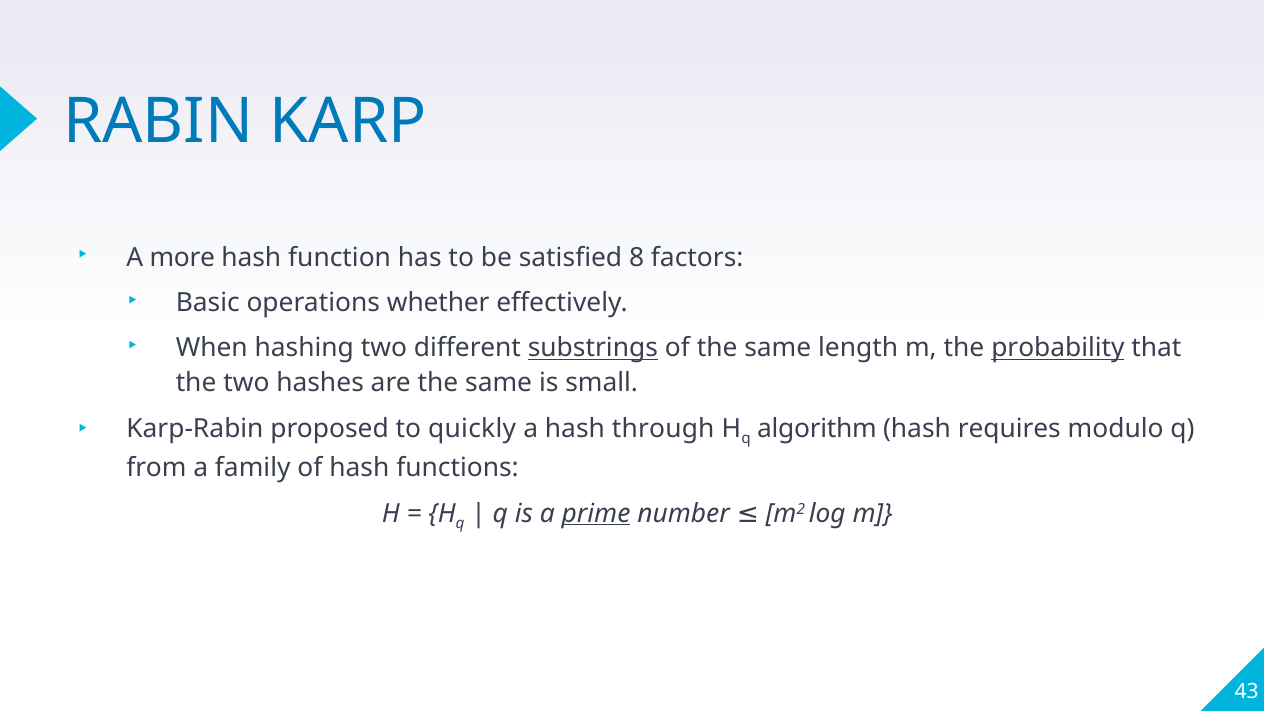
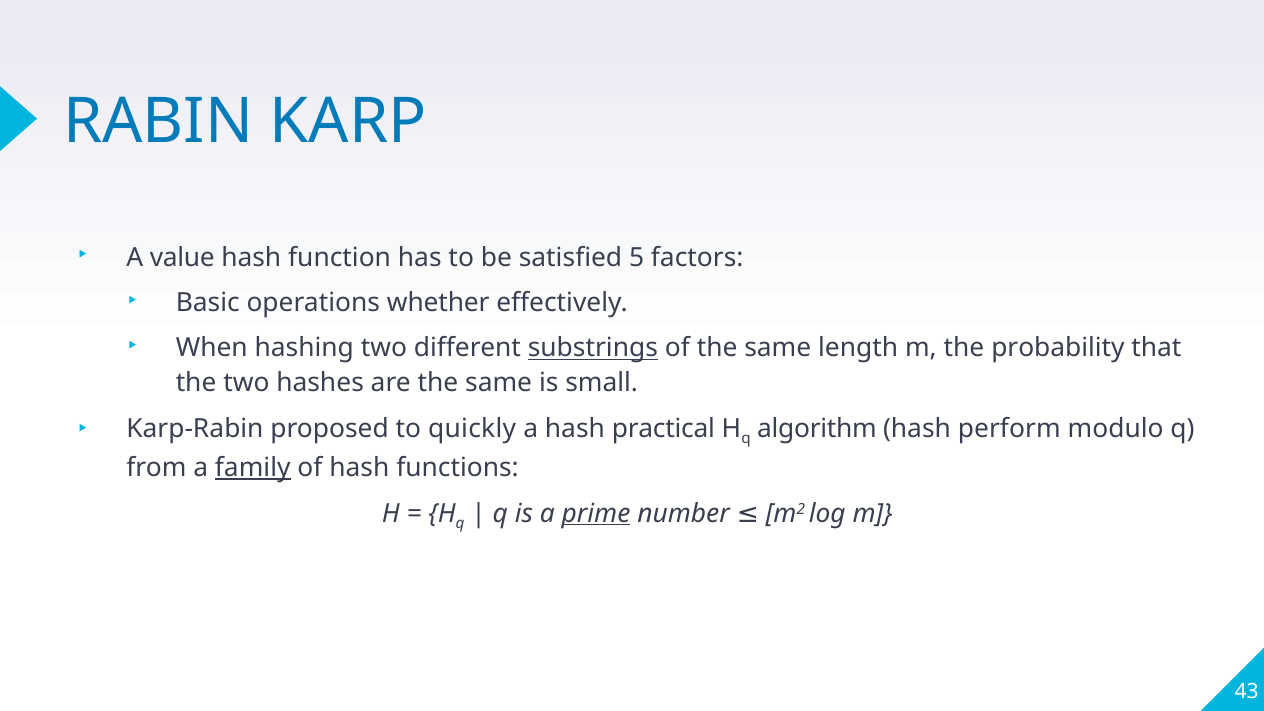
more: more -> value (182, 258)
8: 8 -> 5 (637, 258)
probability underline: present -> none (1058, 348)
through: through -> practical (663, 429)
requires: requires -> perform (1009, 429)
family underline: none -> present (253, 468)
